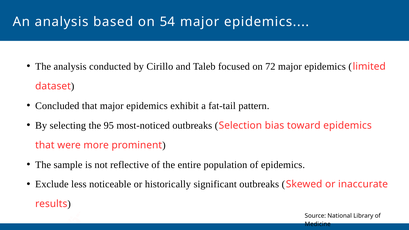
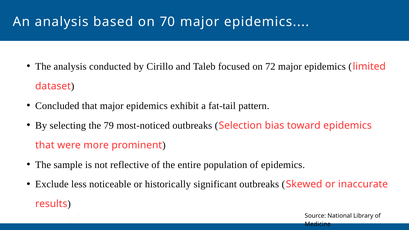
54: 54 -> 70 (167, 22)
95: 95 -> 79 (109, 125)
